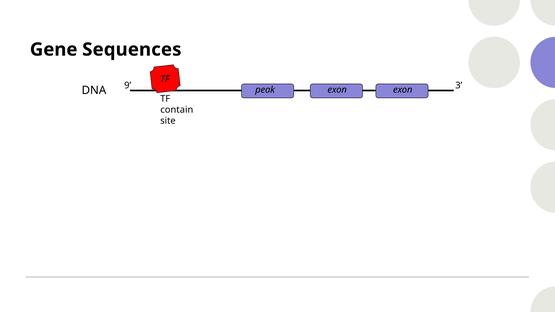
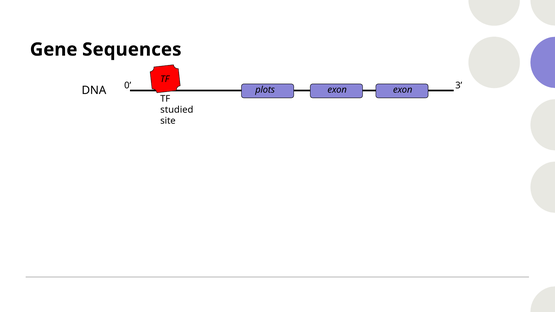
9: 9 -> 0 (128, 86)
peak: peak -> plots (265, 90)
contain: contain -> studied (177, 110)
